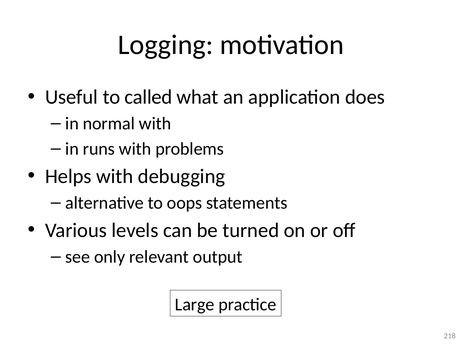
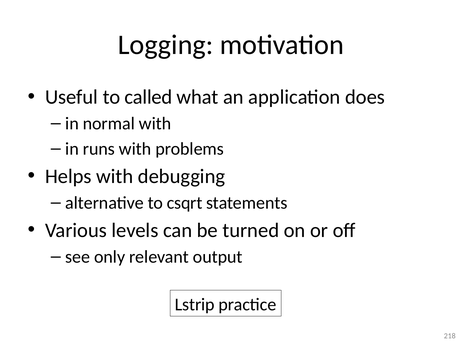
oops: oops -> csqrt (185, 203)
Large: Large -> Lstrip (195, 304)
